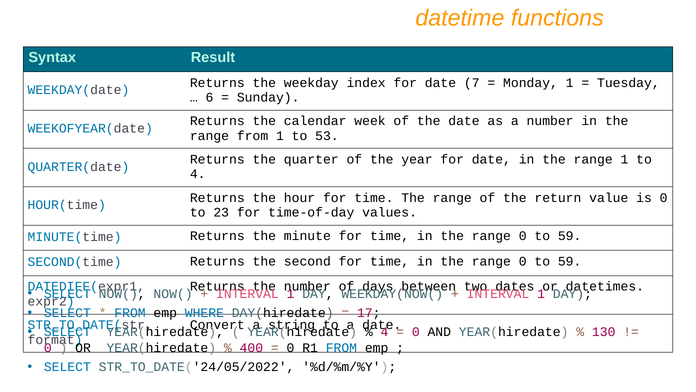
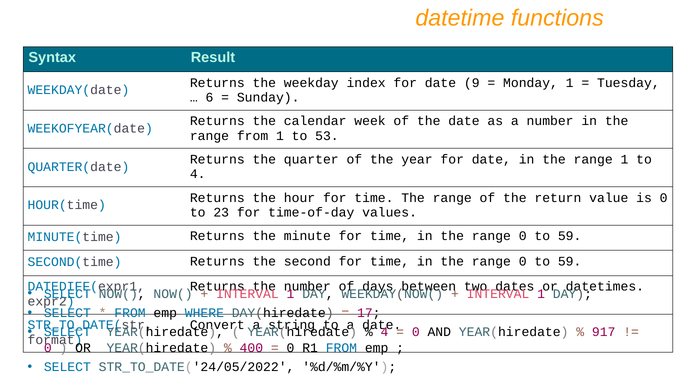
7: 7 -> 9 (472, 83)
130: 130 -> 917 (604, 332)
